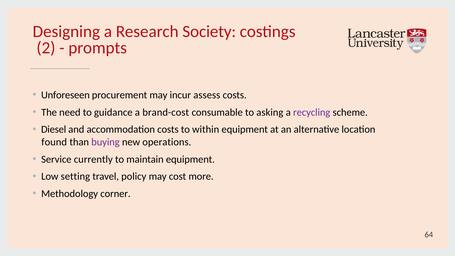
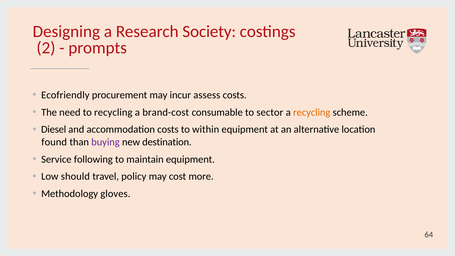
Unforeseen: Unforeseen -> Ecofriendly (65, 95)
to guidance: guidance -> recycling (113, 112)
asking: asking -> sector (270, 112)
recycling colour: purple -> orange (312, 112)
operations: operations -> destination (167, 142)
currently: currently -> following (93, 159)
setting: setting -> should (75, 176)
corner: corner -> gloves (115, 194)
